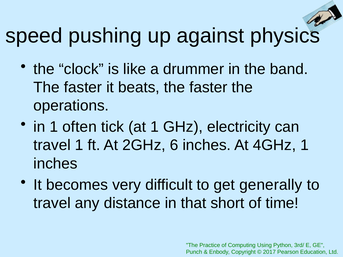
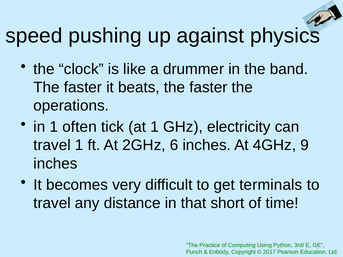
4GHz 1: 1 -> 9 (305, 145)
generally: generally -> terminals (271, 185)
